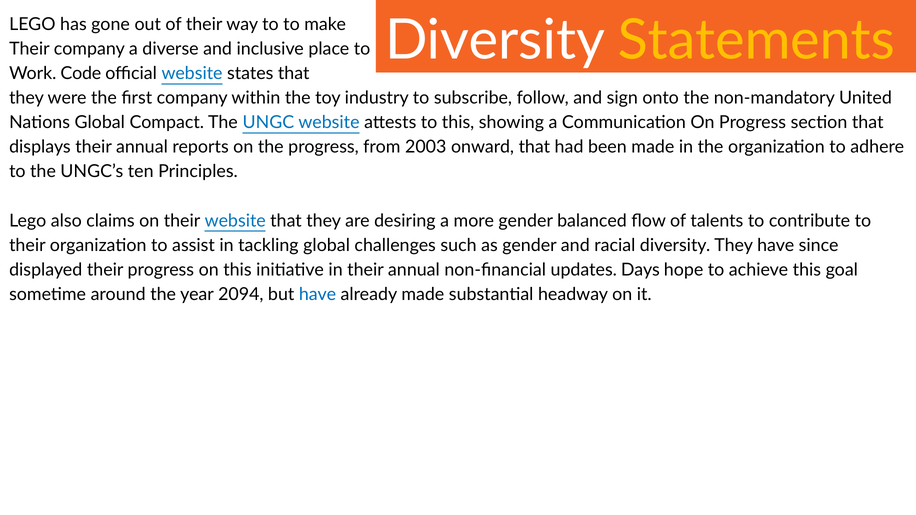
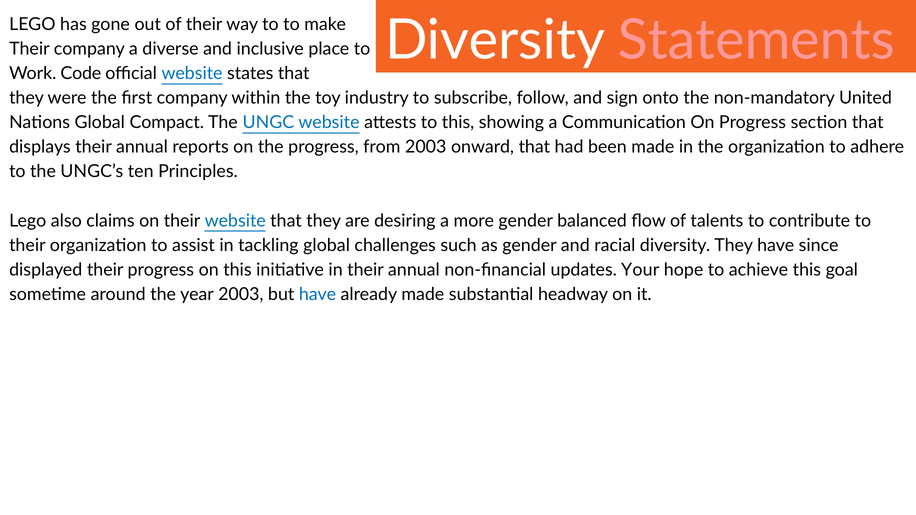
Statements colour: yellow -> pink (756, 40)
Days: Days -> Your (640, 270)
year 2094: 2094 -> 2003 (241, 294)
